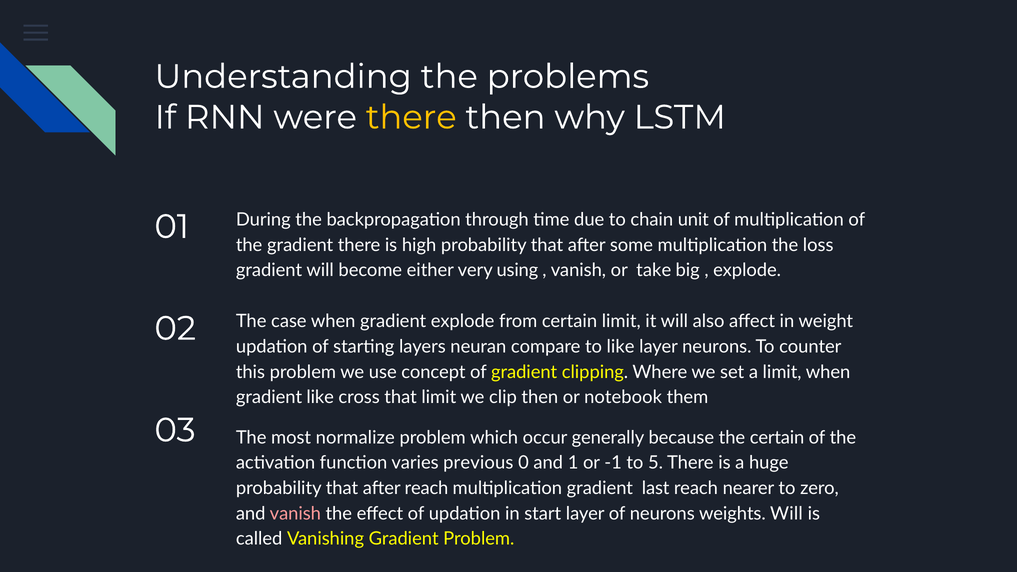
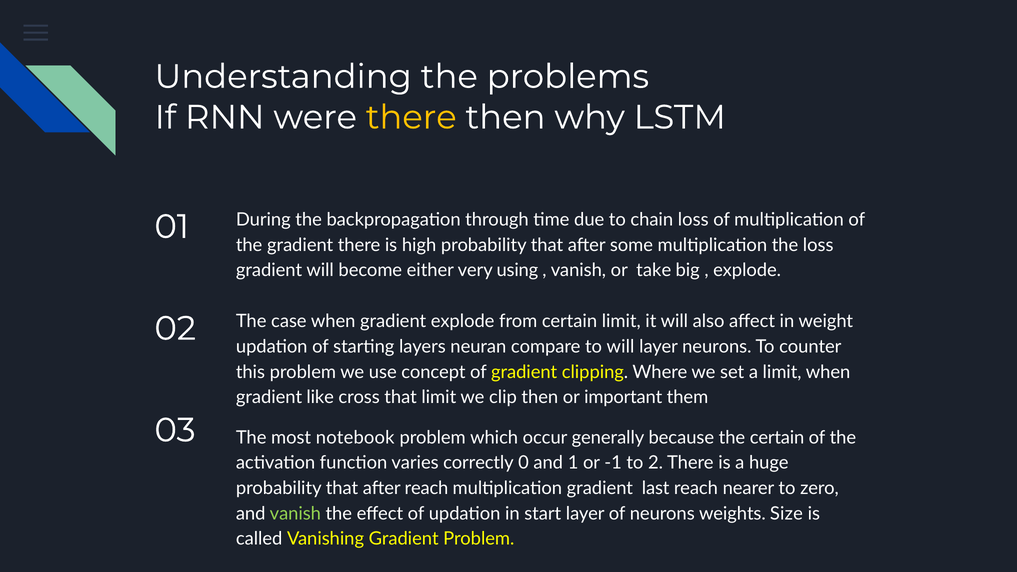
chain unit: unit -> loss (693, 220)
to like: like -> will (621, 347)
notebook: notebook -> important (623, 397)
normalize: normalize -> notebook (355, 438)
previous: previous -> correctly (478, 463)
5: 5 -> 2 (656, 463)
vanish colour: pink -> light green (295, 514)
weights Will: Will -> Size (786, 514)
